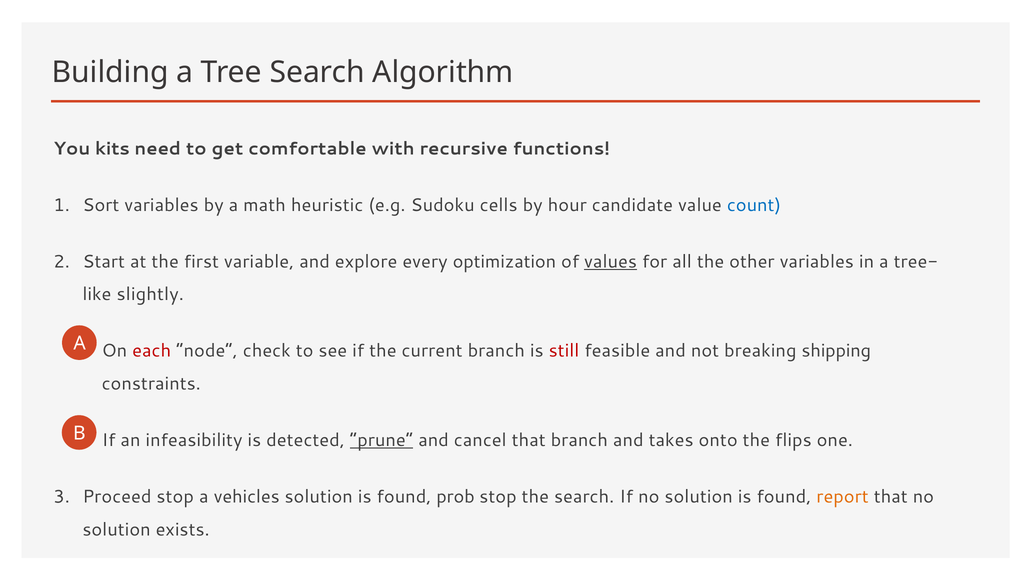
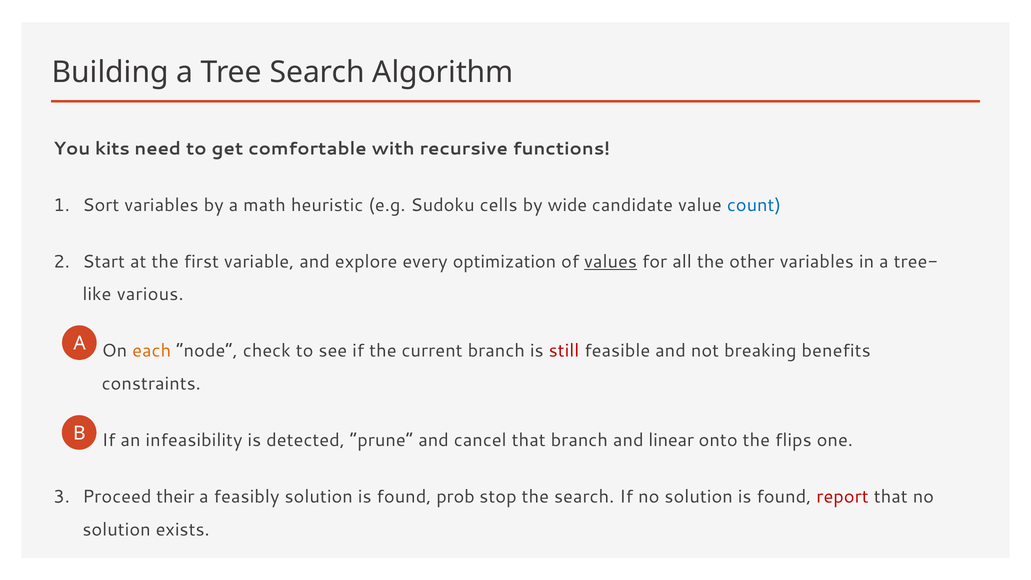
hour: hour -> wide (567, 205)
slightly: slightly -> various (150, 294)
each colour: red -> orange (152, 351)
shipping: shipping -> benefits (836, 351)
prune underline: present -> none (382, 440)
takes: takes -> linear (671, 440)
Proceed stop: stop -> their (175, 497)
vehicles: vehicles -> feasibly (247, 497)
report colour: orange -> red (843, 497)
